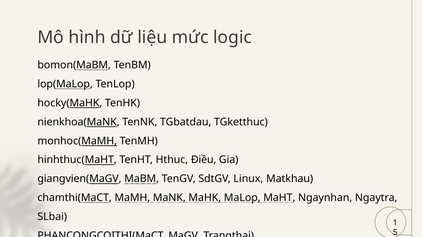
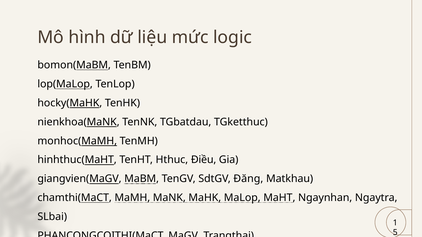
Linux: Linux -> Đăng (248, 179)
